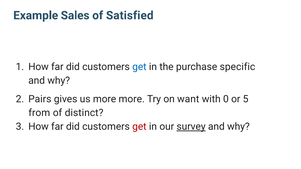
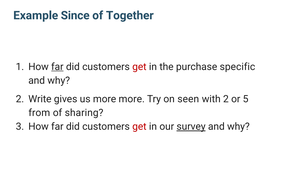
Sales: Sales -> Since (75, 15)
Satisfied: Satisfied -> Together (130, 15)
far underline: none -> present (57, 67)
get colour: blue -> red (139, 67)
Pairs: Pairs -> Write (40, 99)
want: want -> seen (188, 99)
with 0: 0 -> 2 (226, 99)
distinct: distinct -> sharing (84, 113)
